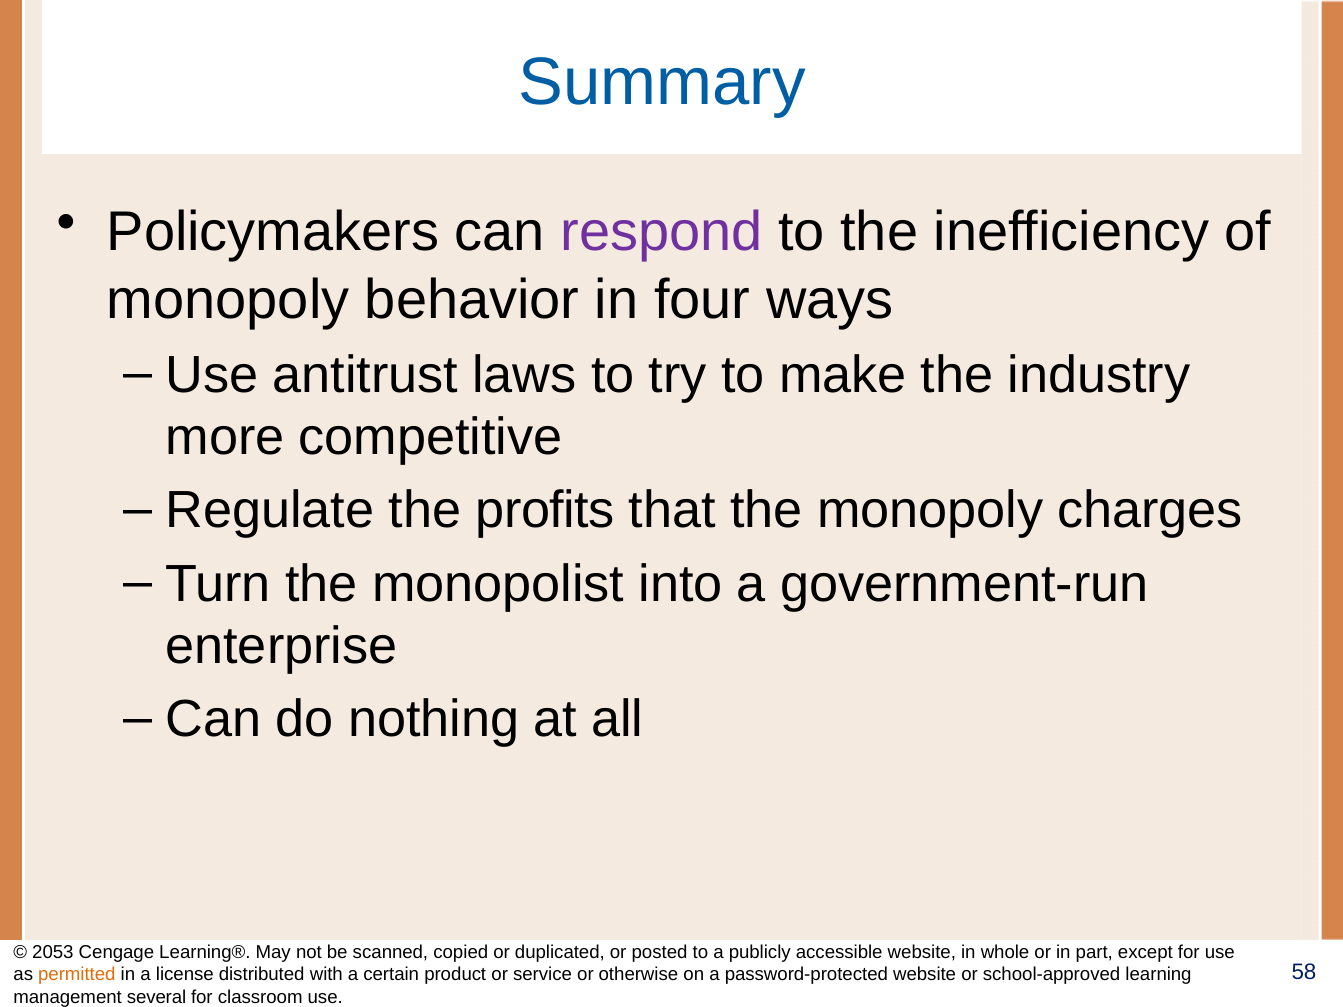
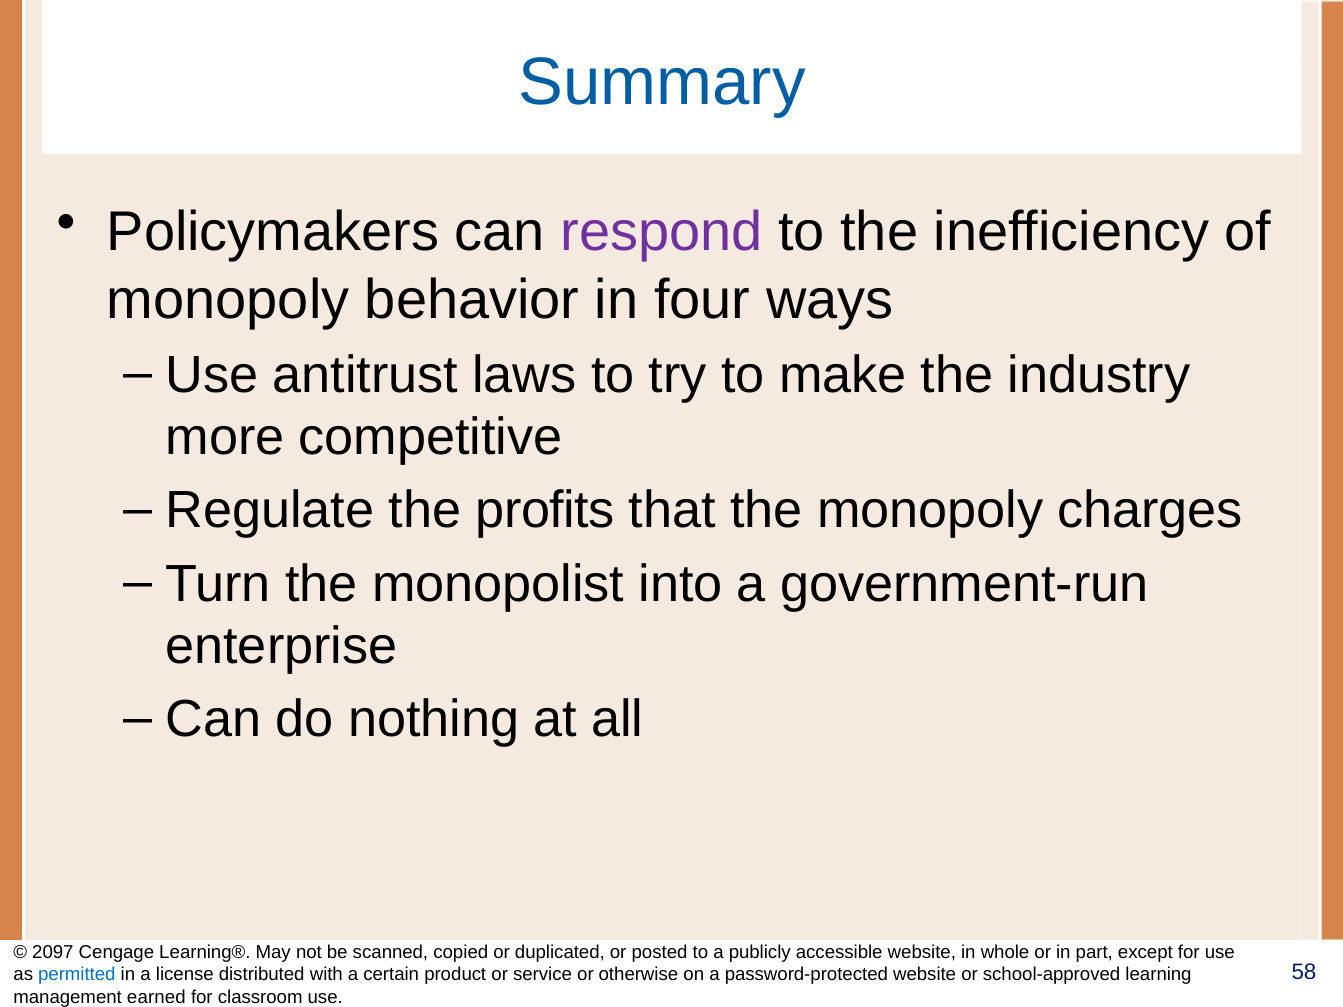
2053: 2053 -> 2097 (53, 953)
permitted colour: orange -> blue (77, 975)
several: several -> earned (156, 997)
